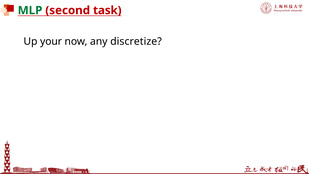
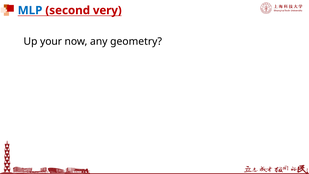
MLP colour: green -> blue (30, 10)
task: task -> very (107, 10)
discretize: discretize -> geometry (136, 41)
